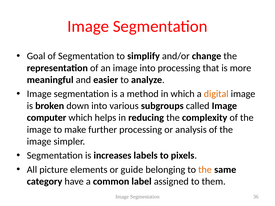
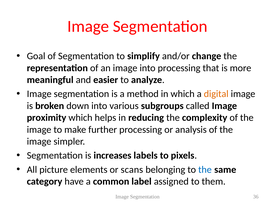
computer: computer -> proximity (47, 118)
guide: guide -> scans (132, 170)
the colour: orange -> blue (205, 170)
